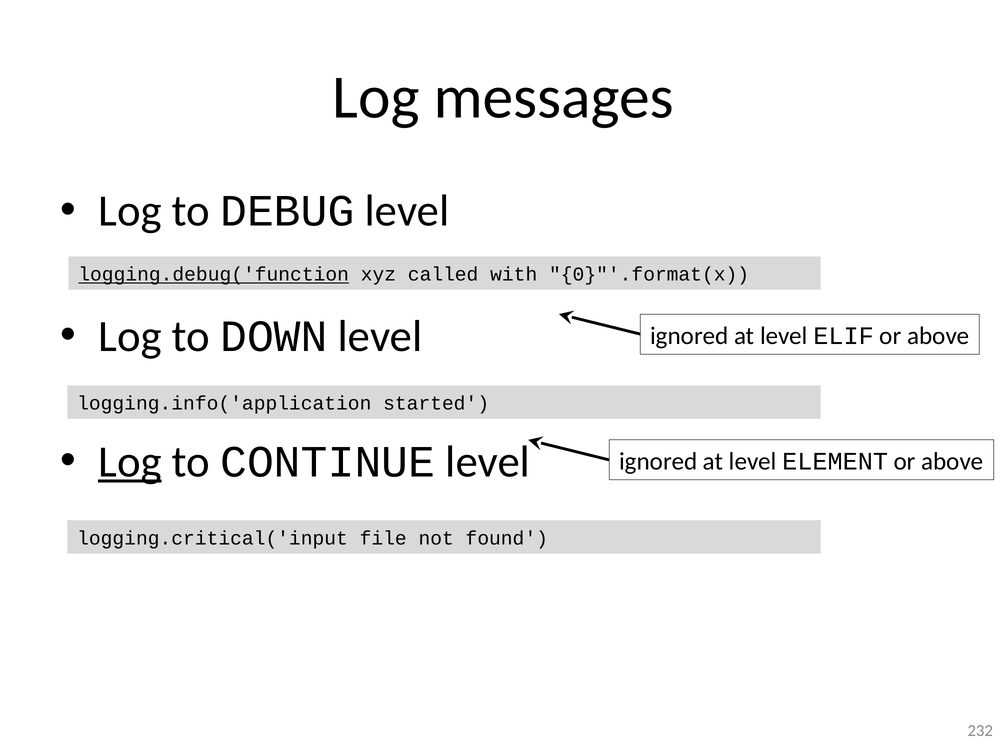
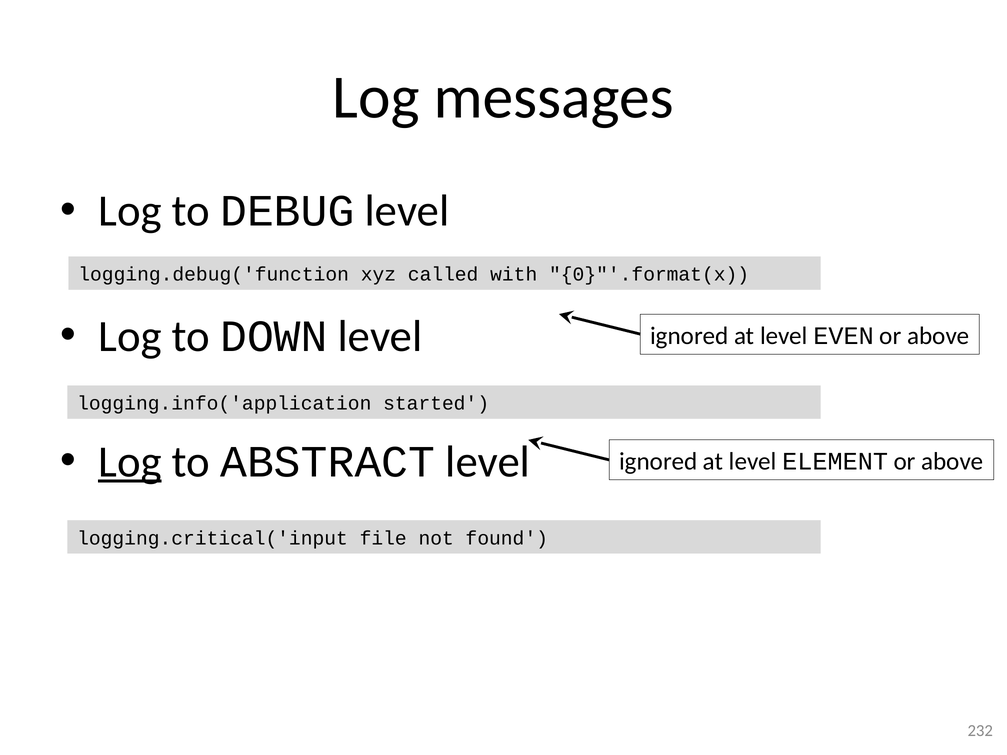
logging.debug('function underline: present -> none (214, 275)
ELIF: ELIF -> EVEN (844, 336)
CONTINUE: CONTINUE -> ABSTRACT (328, 462)
